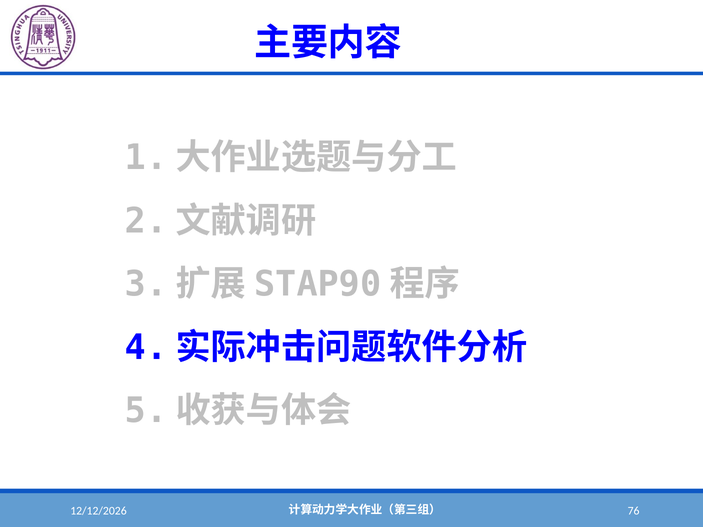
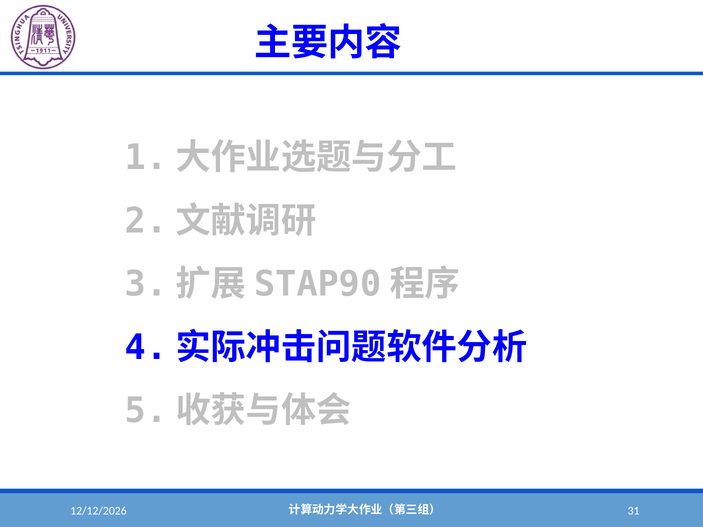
76: 76 -> 31 (634, 511)
